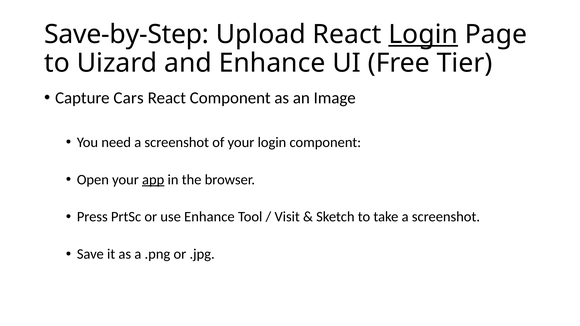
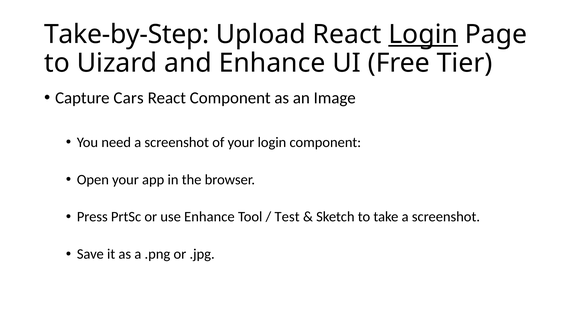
Save-by-Step: Save-by-Step -> Take-by-Step (127, 34)
app underline: present -> none (153, 180)
Visit: Visit -> Test (287, 217)
